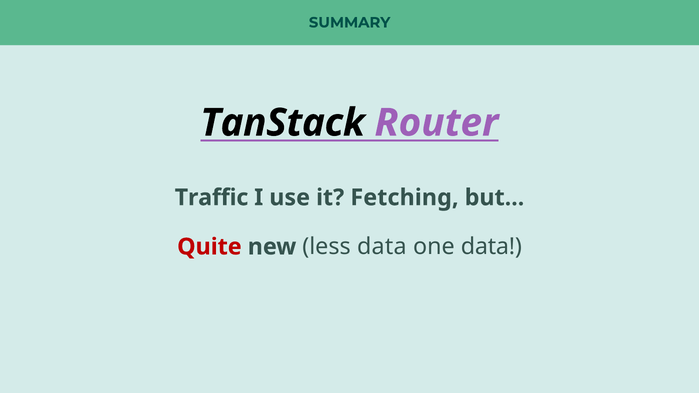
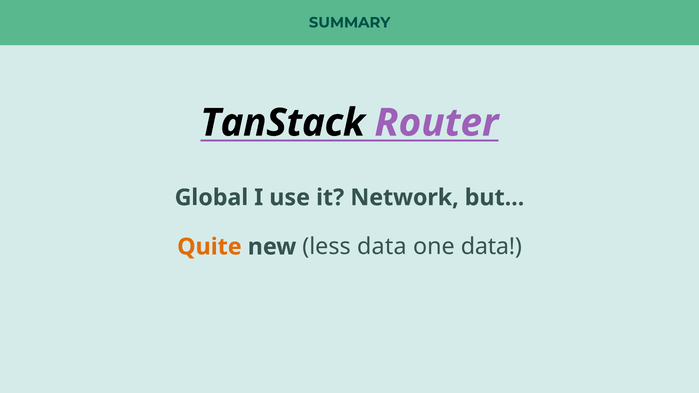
Traffic: Traffic -> Global (211, 198)
Fetching: Fetching -> Network (405, 198)
Quite colour: red -> orange (209, 247)
